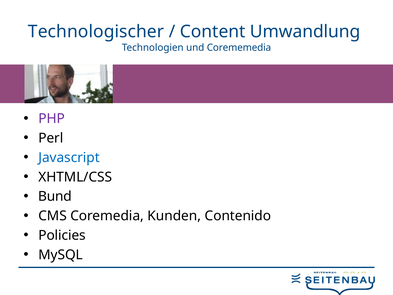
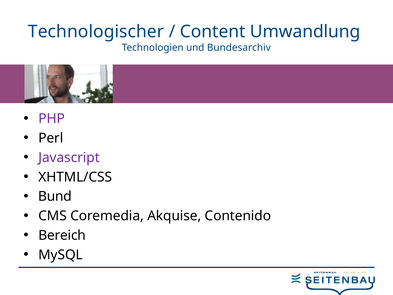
Corememedia: Corememedia -> Bundesarchiv (239, 48)
Javascript colour: blue -> purple (69, 157)
Kunden: Kunden -> Akquise (174, 216)
Policies: Policies -> Bereich (62, 235)
